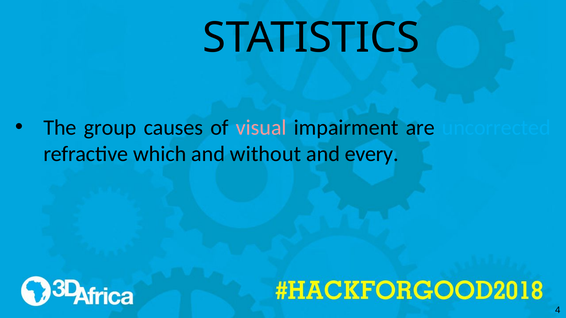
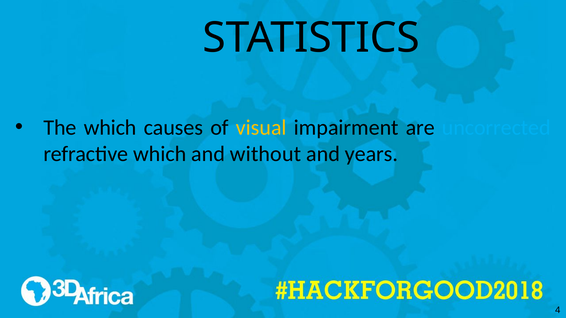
The group: group -> which (110, 128)
visual colour: pink -> yellow (261, 128)
every: every -> years (372, 154)
